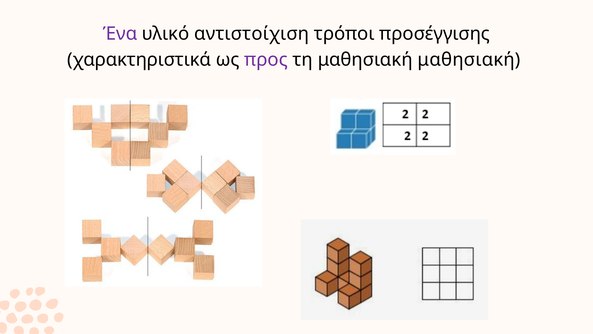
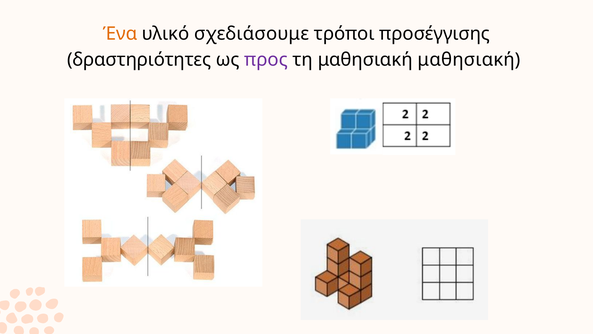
Ένα colour: purple -> orange (120, 34)
αντιστοίχιση: αντιστοίχιση -> σχεδιάσουμε (252, 34)
χαρακτηριστικά: χαρακτηριστικά -> δραστηριότητες (139, 60)
